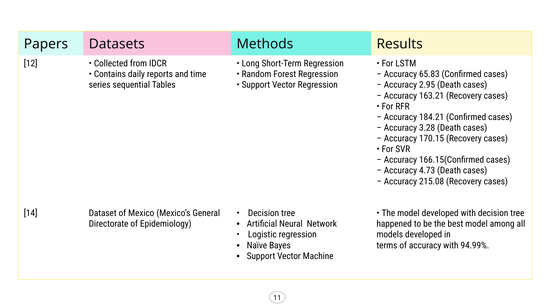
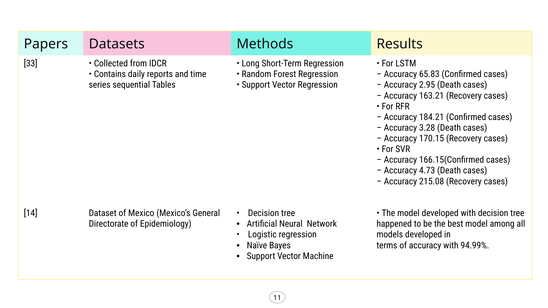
12: 12 -> 33 (31, 64)
